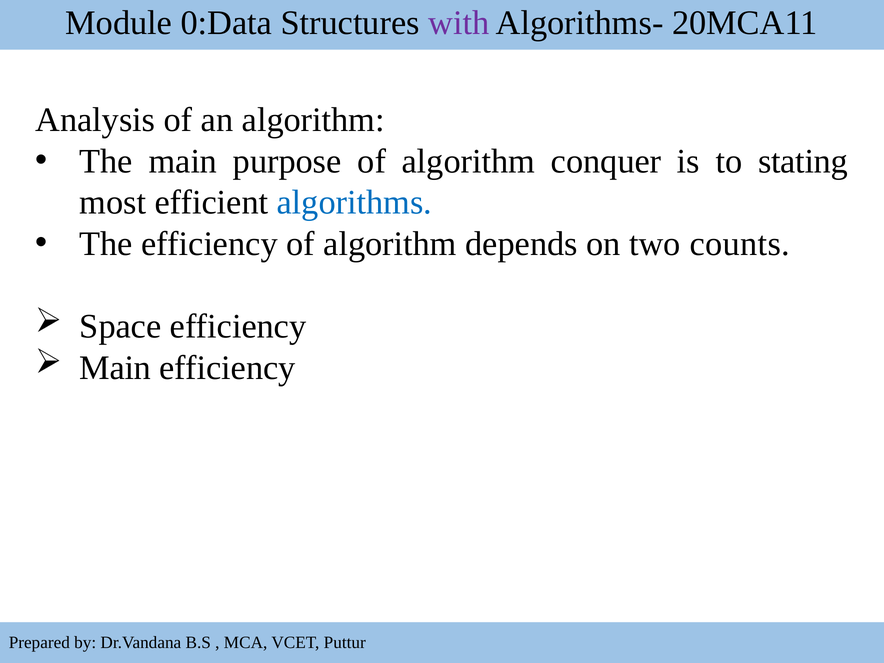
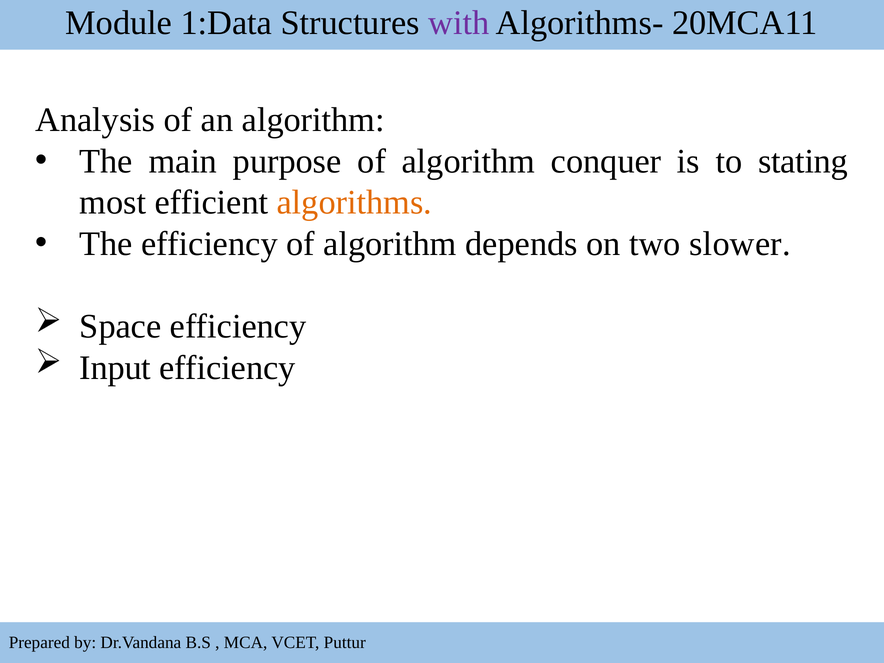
0:Data: 0:Data -> 1:Data (226, 23)
algorithms colour: blue -> orange (354, 203)
counts: counts -> slower (740, 244)
Main: Main -> Input (115, 368)
